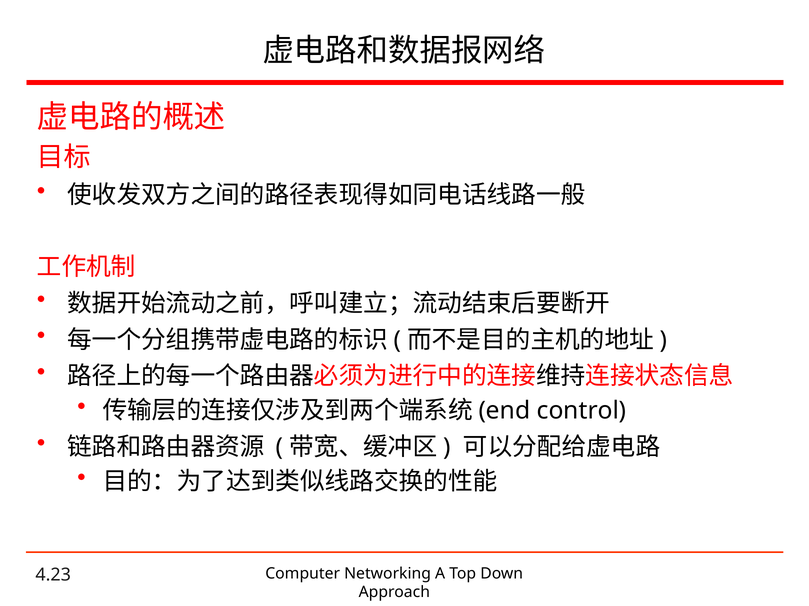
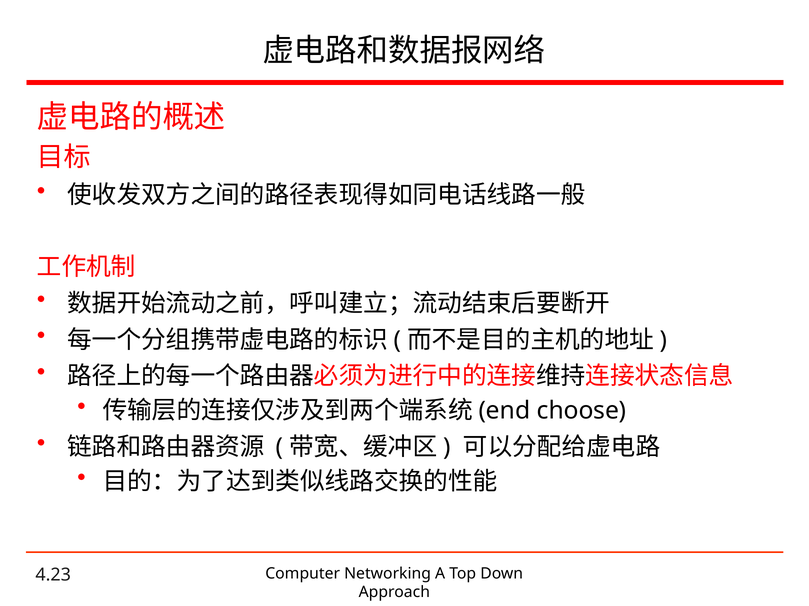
control: control -> choose (582, 411)
